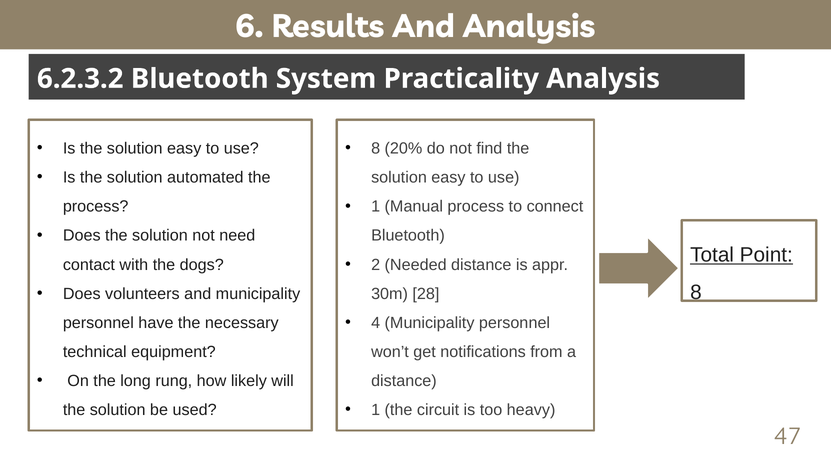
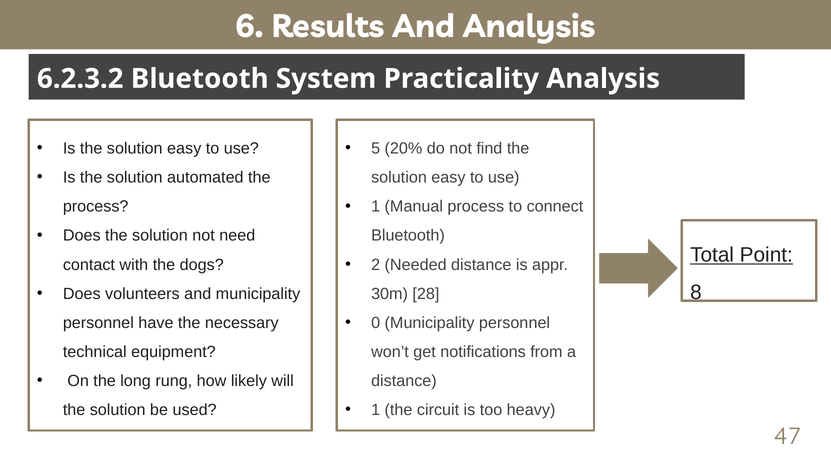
8: 8 -> 5 (376, 149)
4: 4 -> 0 (376, 323)
